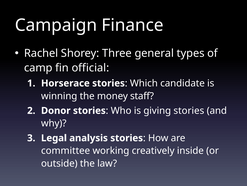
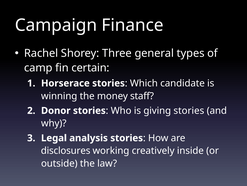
official: official -> certain (91, 68)
committee: committee -> disclosures (66, 150)
